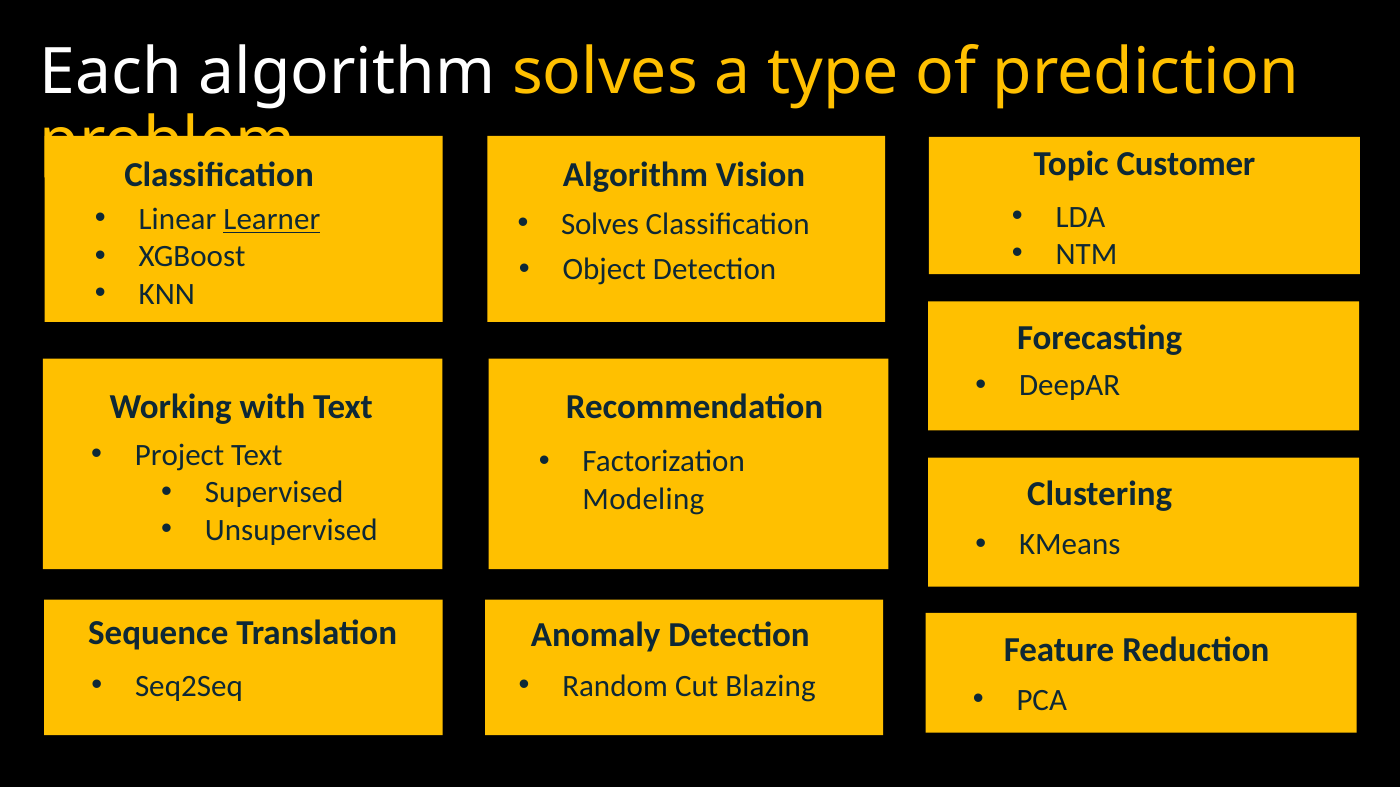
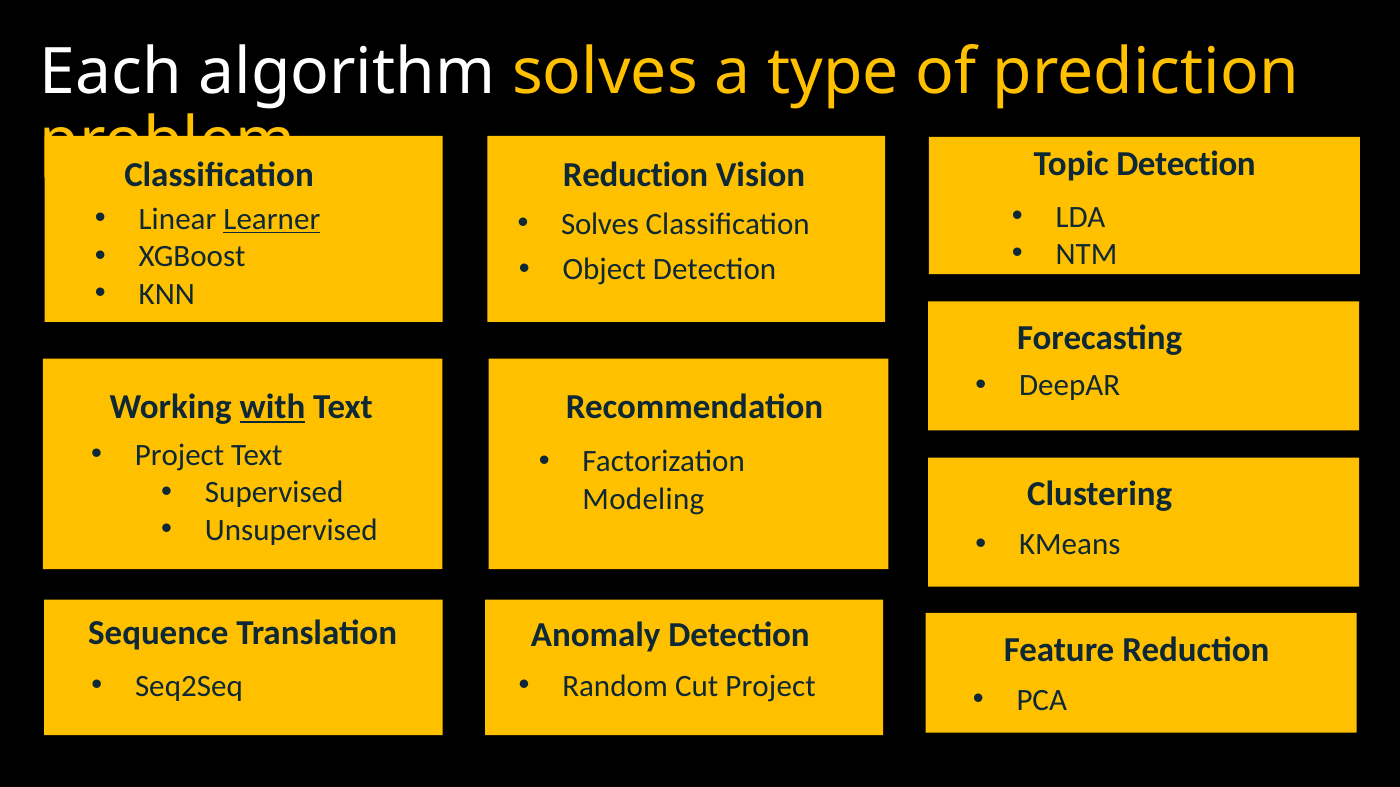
Algorithm: Algorithm -> Reduction (636, 175)
Topic Customer: Customer -> Detection (1186, 164)
with underline: none -> present (273, 407)
Cut Blazing: Blazing -> Project (771, 687)
